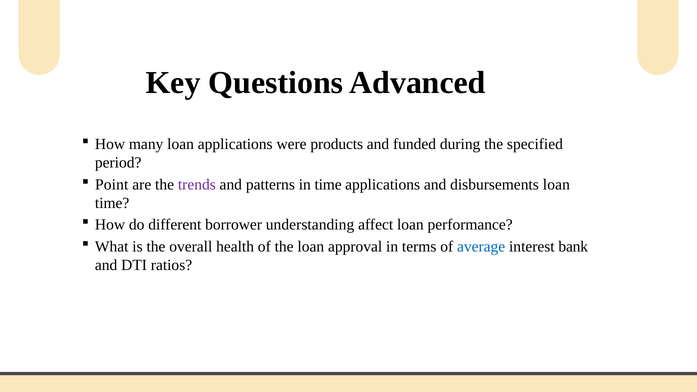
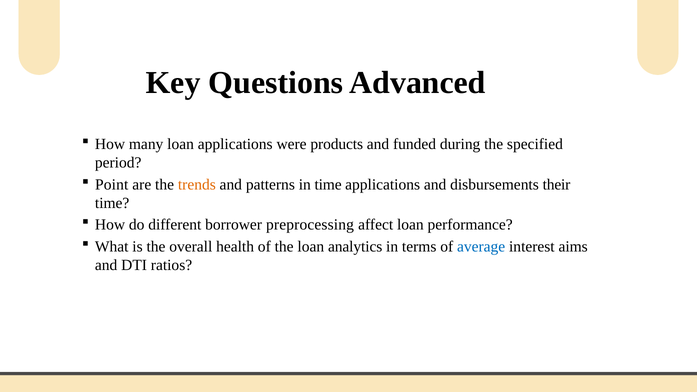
trends colour: purple -> orange (197, 185)
disbursements loan: loan -> their (557, 185)
understanding: understanding -> preprocessing (310, 225)
approval: approval -> analytics (355, 247)
bank: bank -> aims (573, 247)
